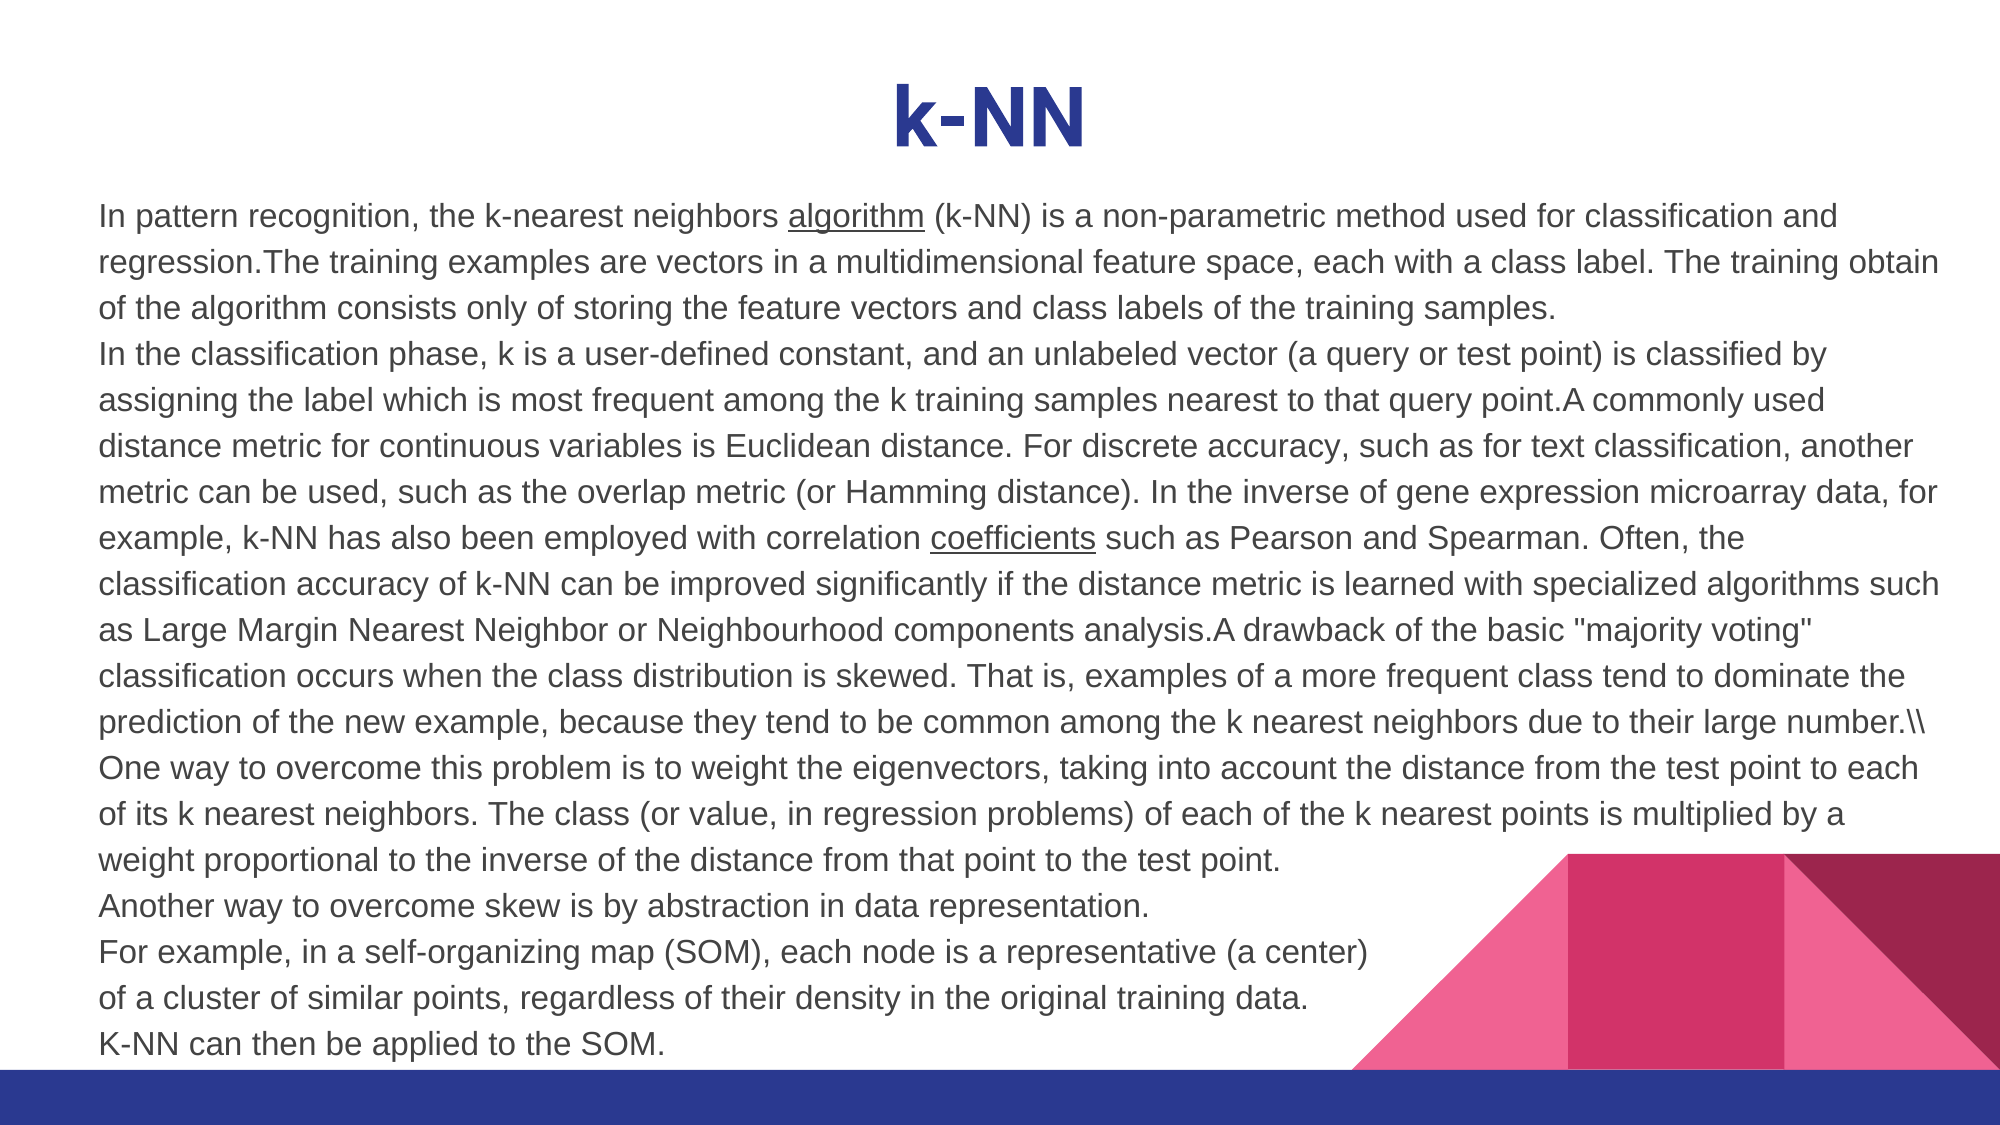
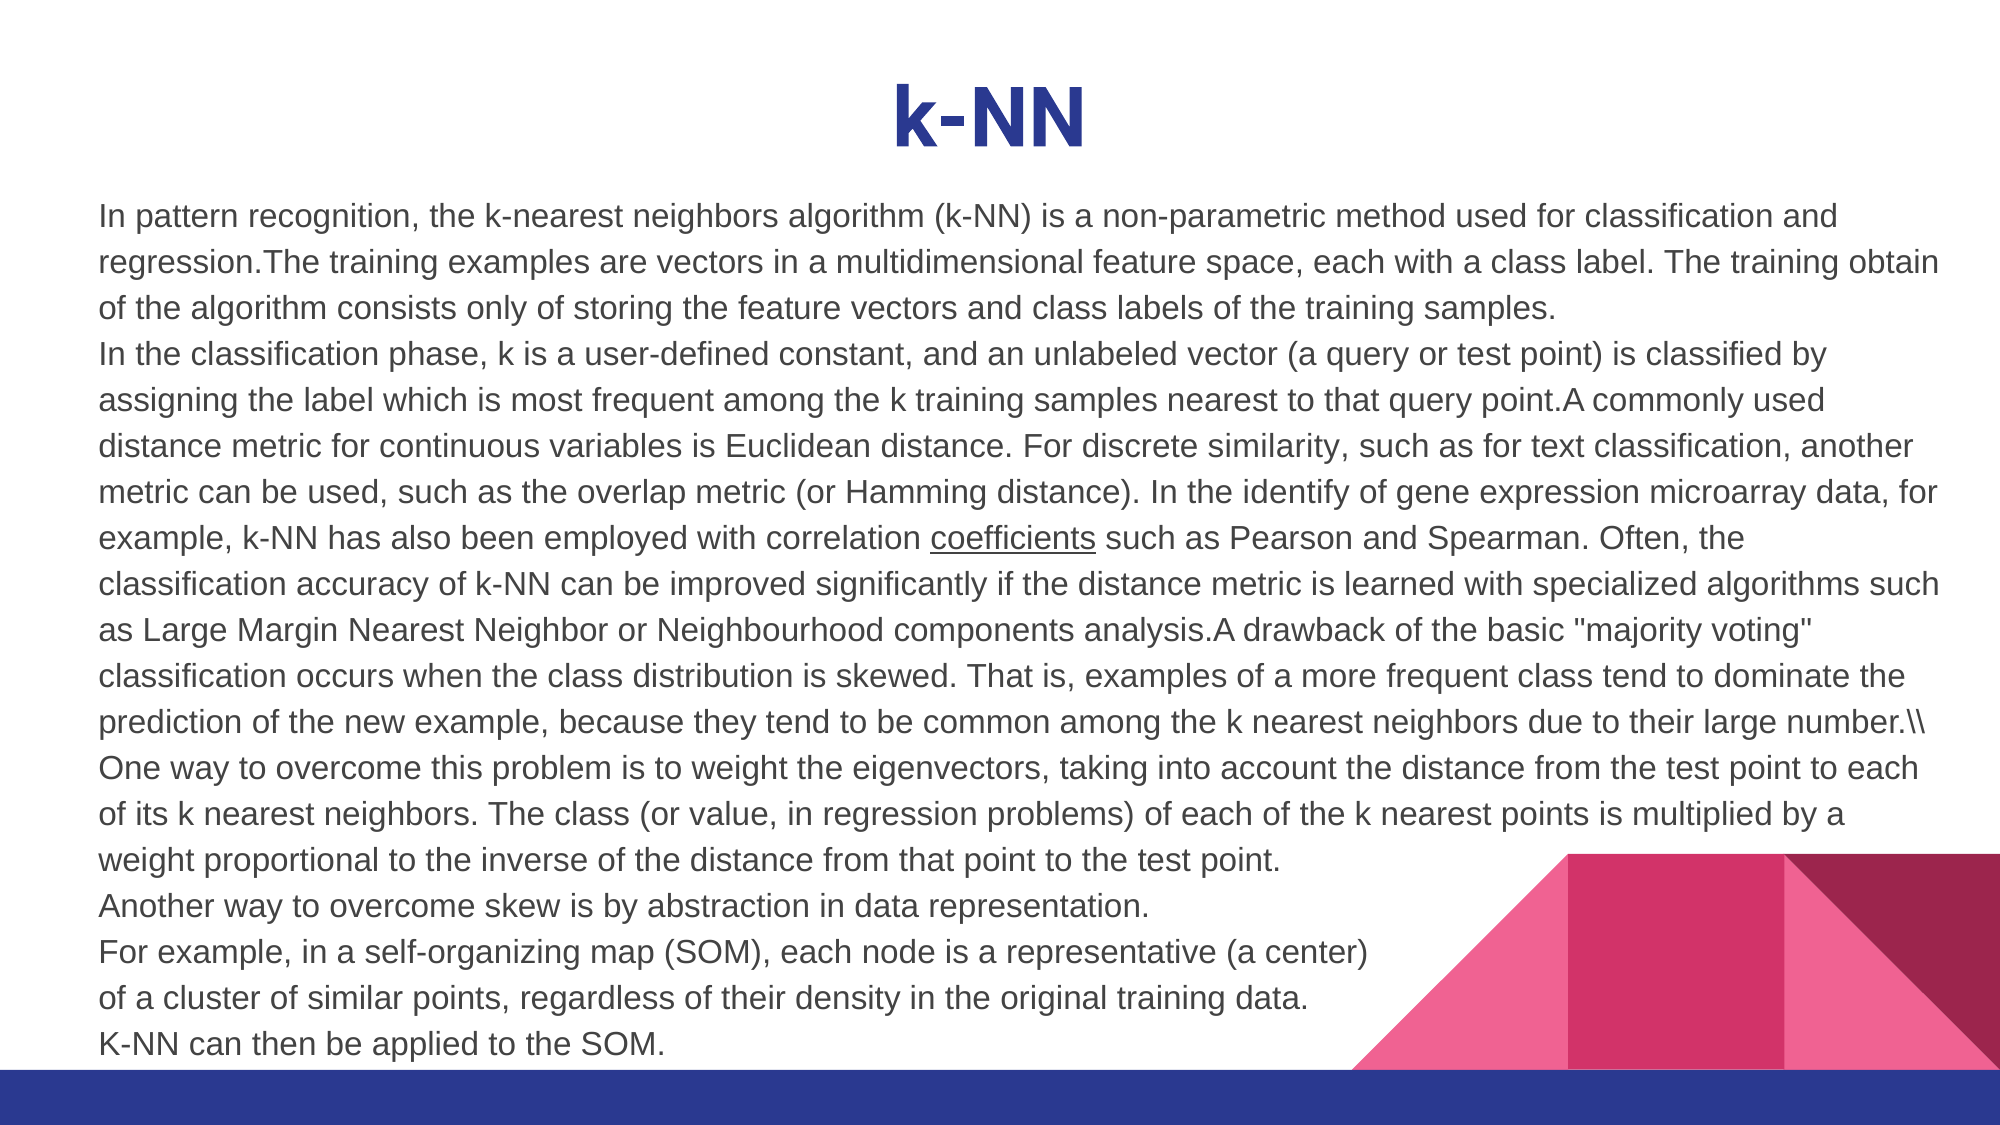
algorithm underline: present -> none (856, 217)
discrete accuracy: accuracy -> similarity (1279, 447)
In the inverse: inverse -> identify (1296, 493)
